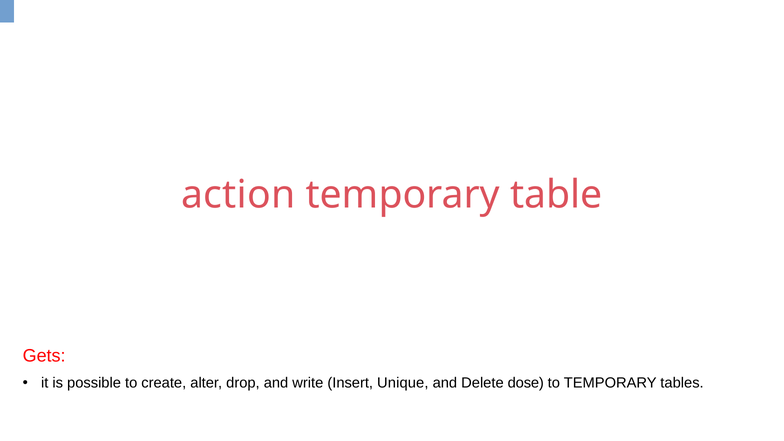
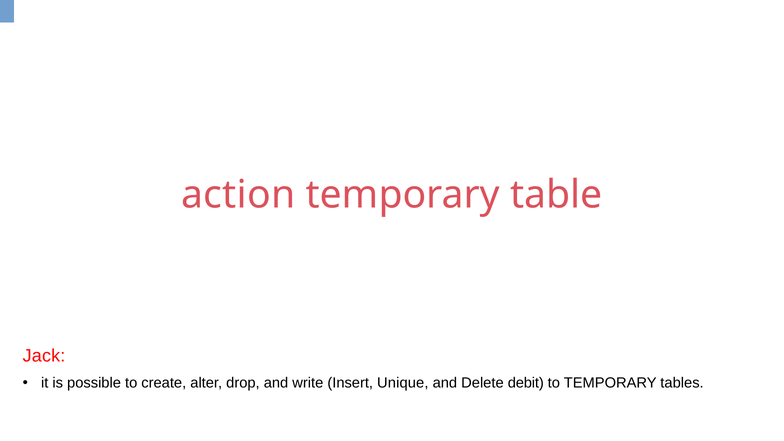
Gets: Gets -> Jack (44, 356)
dose: dose -> debit (526, 383)
